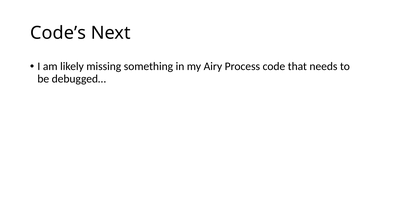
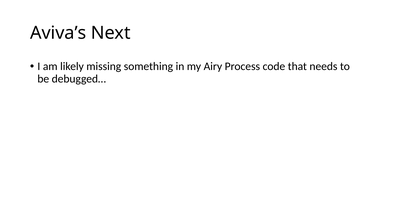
Code’s: Code’s -> Aviva’s (58, 33)
